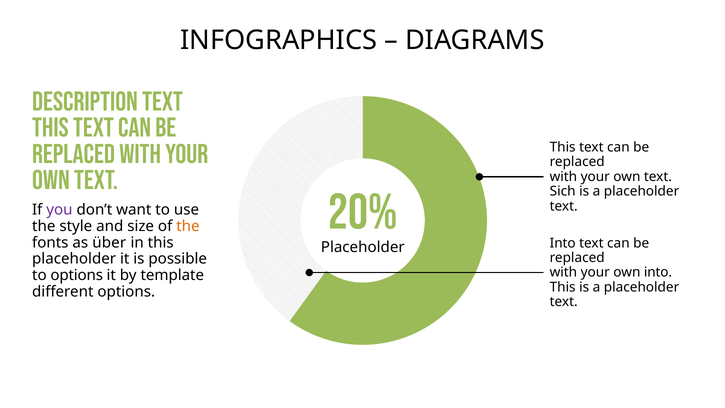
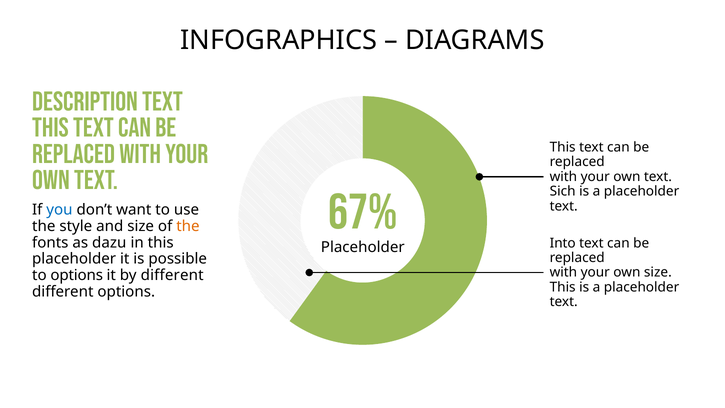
20%: 20% -> 67% (363, 212)
you colour: purple -> blue (59, 210)
über: über -> dazu (109, 243)
own into: into -> size (658, 272)
by template: template -> different (172, 275)
